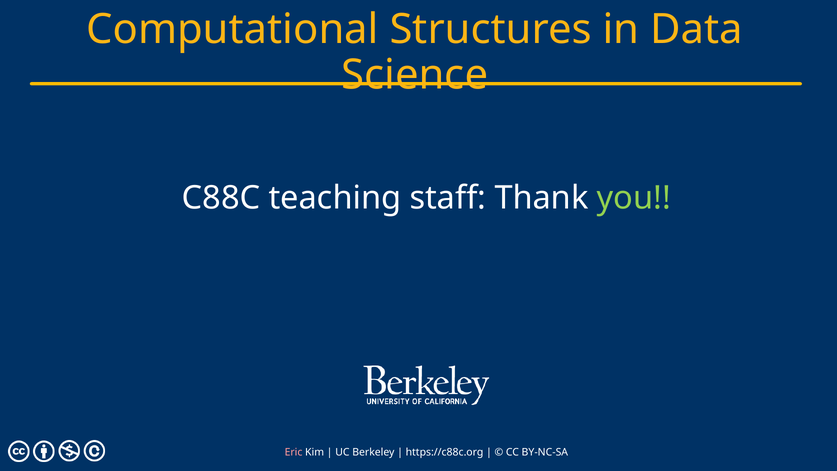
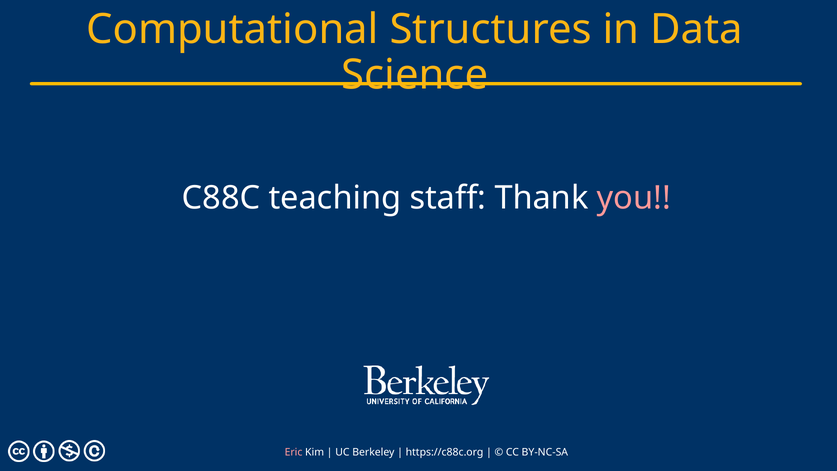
you colour: light green -> pink (634, 198)
